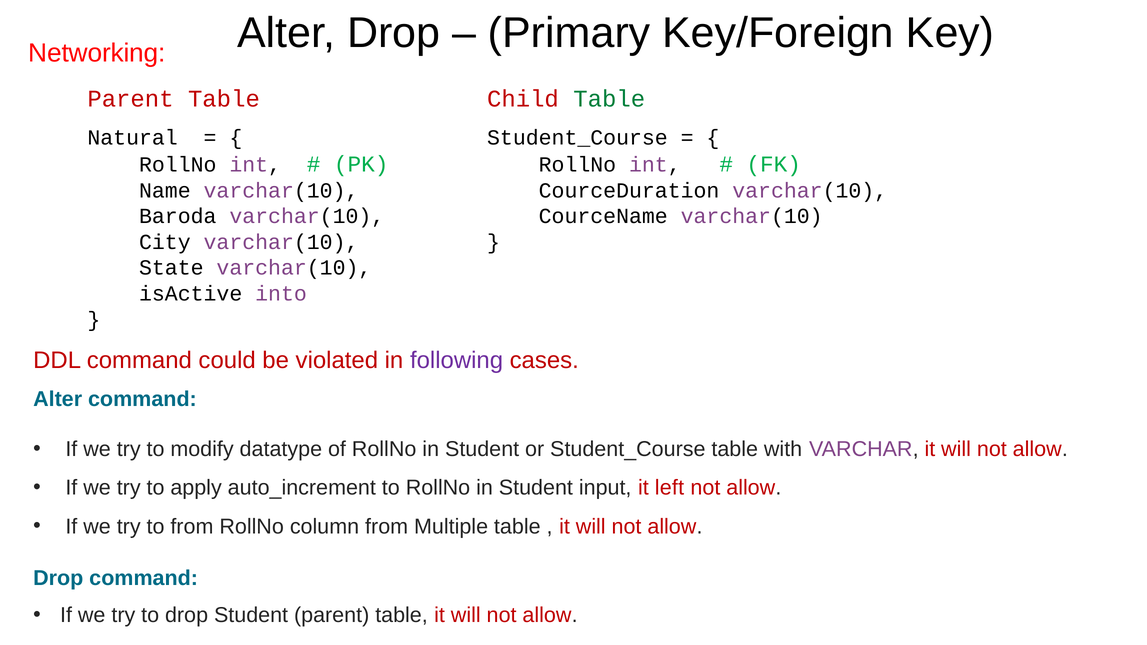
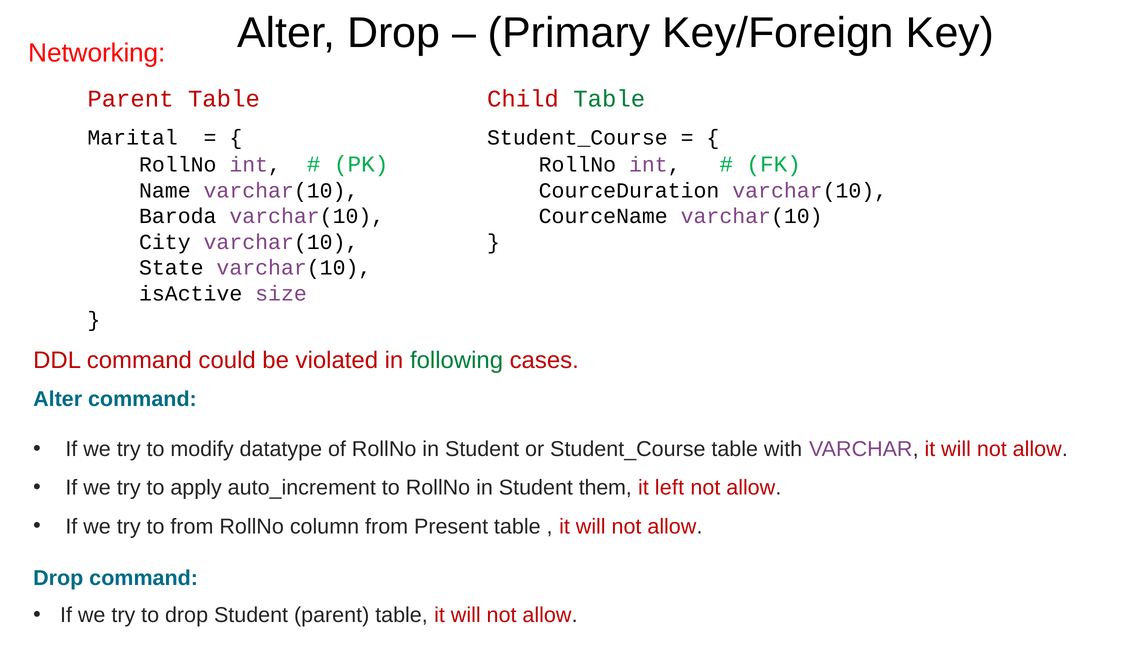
Natural: Natural -> Marital (133, 138)
into: into -> size (281, 294)
following colour: purple -> green (457, 361)
input: input -> them (605, 488)
Multiple: Multiple -> Present (451, 527)
